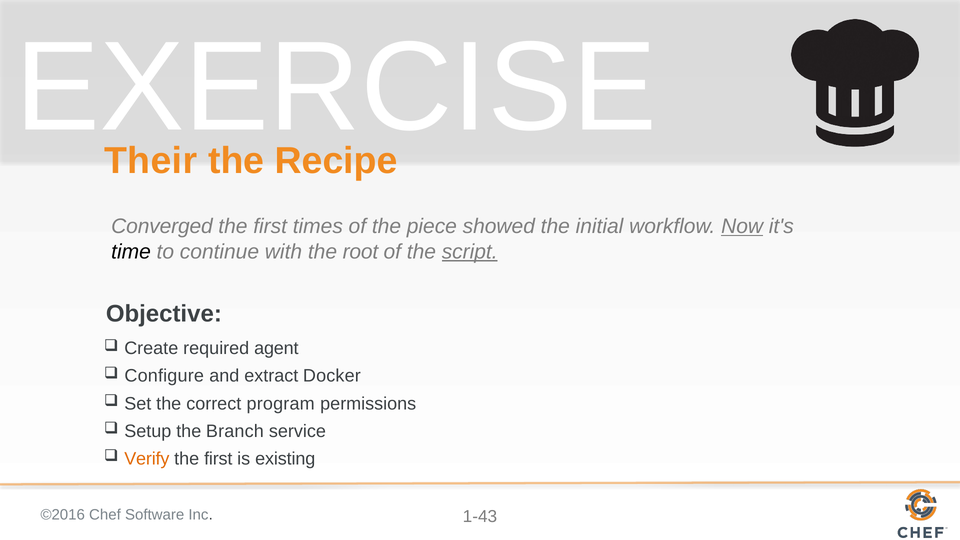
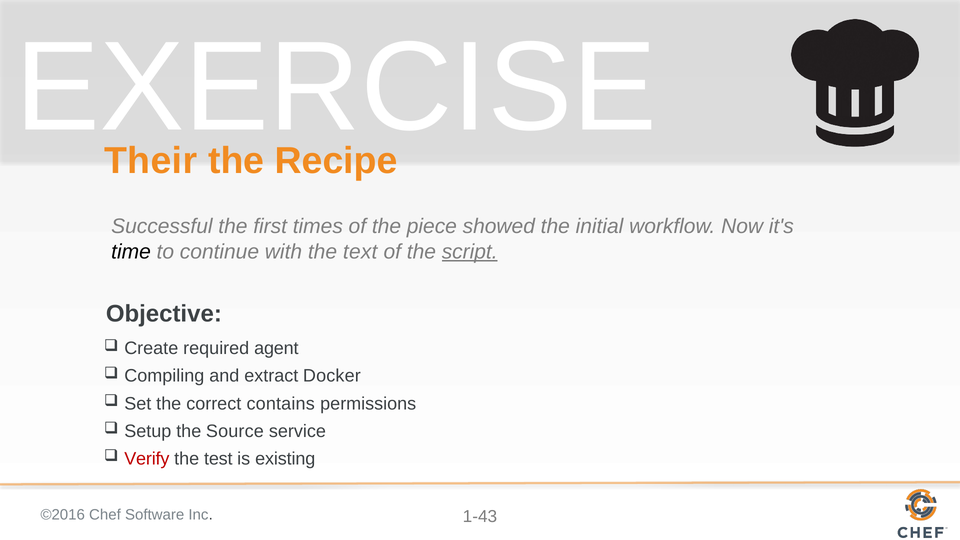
Converged: Converged -> Successful (162, 227)
Now underline: present -> none (742, 227)
root: root -> text (360, 252)
Configure: Configure -> Compiling (164, 376)
program: program -> contains (281, 404)
Branch: Branch -> Source (235, 431)
Verify colour: orange -> red (147, 459)
first: first -> test (218, 459)
